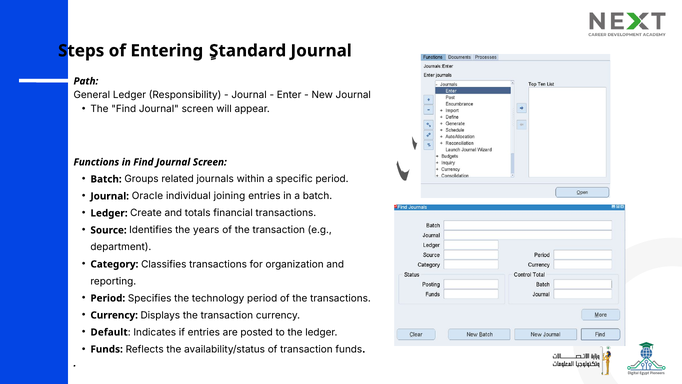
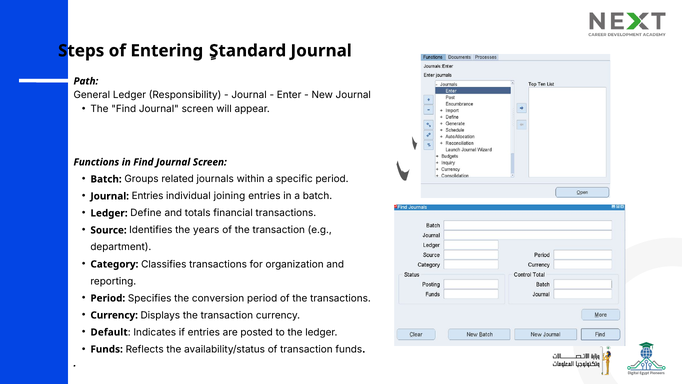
Journal Oracle: Oracle -> Entries (148, 196)
Create: Create -> Define (146, 213)
technology: technology -> conversion (218, 298)
